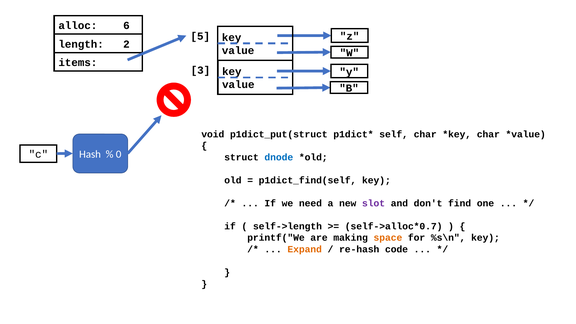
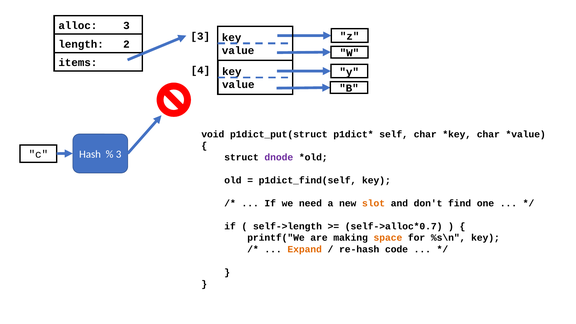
alloc 6: 6 -> 3 (126, 26)
5: 5 -> 3 (200, 36)
3: 3 -> 4 (200, 70)
0: 0 -> 3 (119, 154)
dnode colour: blue -> purple (279, 157)
slot colour: purple -> orange (374, 203)
